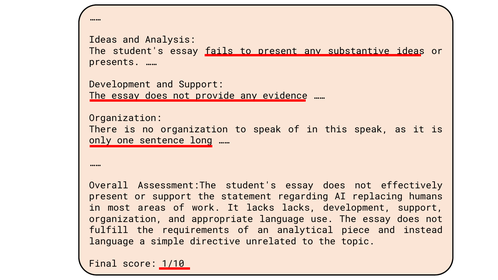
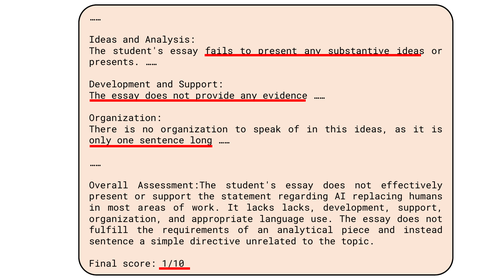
this speak: speak -> ideas (371, 129)
language: language -> sentence (111, 241)
